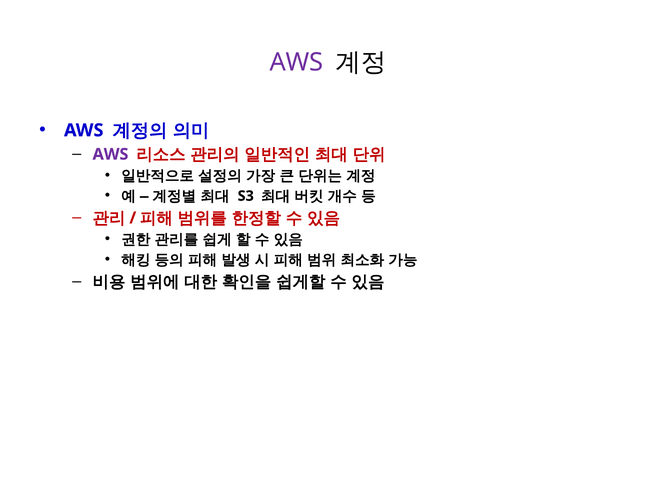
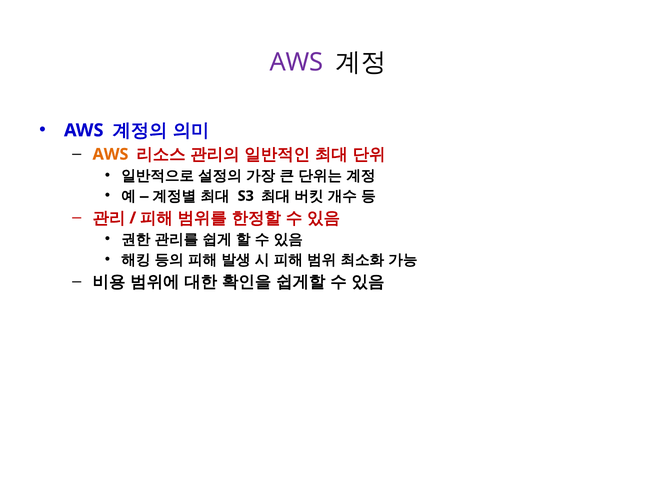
AWS colour: purple -> orange (110, 154)
